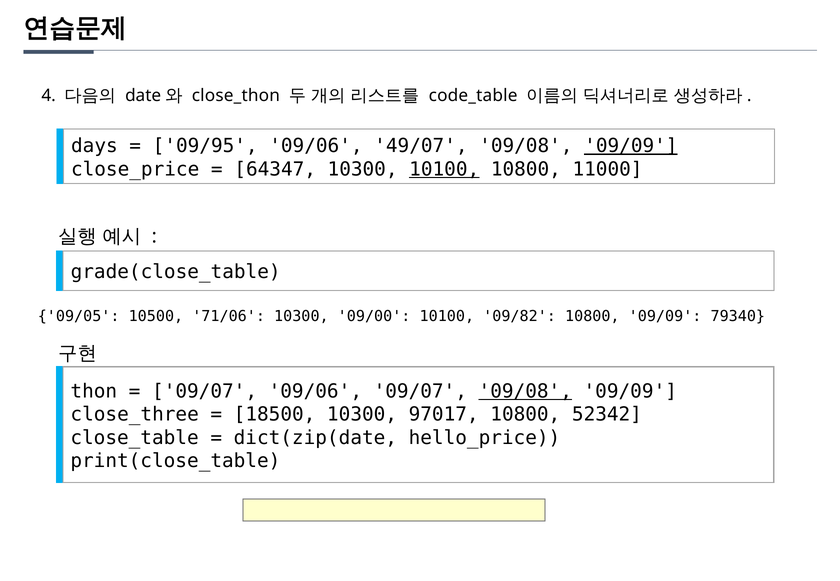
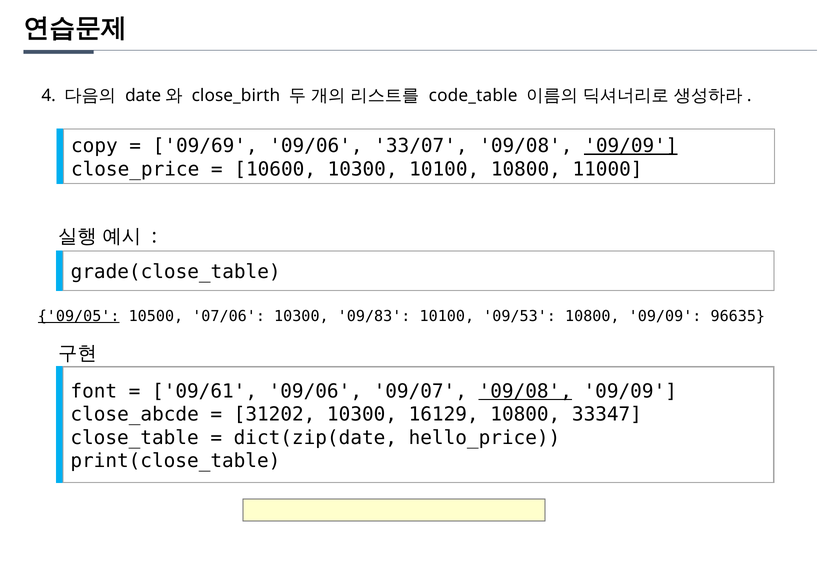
close_thon: close_thon -> close_birth (236, 95)
days: days -> copy (94, 146)
09/95: 09/95 -> 09/69 (205, 146)
49/07: 49/07 -> 33/07 (421, 146)
64347: 64347 -> 10600 (275, 169)
10100 underline: present -> none (444, 169)
09/05 underline: none -> present (79, 316)
71/06: 71/06 -> 07/06 (229, 316)
09/00: 09/00 -> 09/83 (374, 316)
09/82: 09/82 -> 09/53 (520, 316)
79340: 79340 -> 96635 (738, 316)
thon: thon -> font (94, 392)
09/07: 09/07 -> 09/61 (205, 392)
close_three: close_three -> close_abcde (135, 415)
18500: 18500 -> 31202 (275, 415)
97017: 97017 -> 16129 (444, 415)
52342: 52342 -> 33347 (607, 415)
